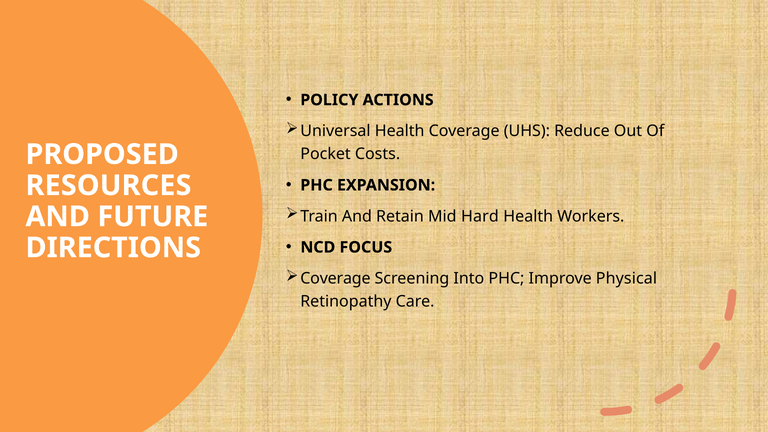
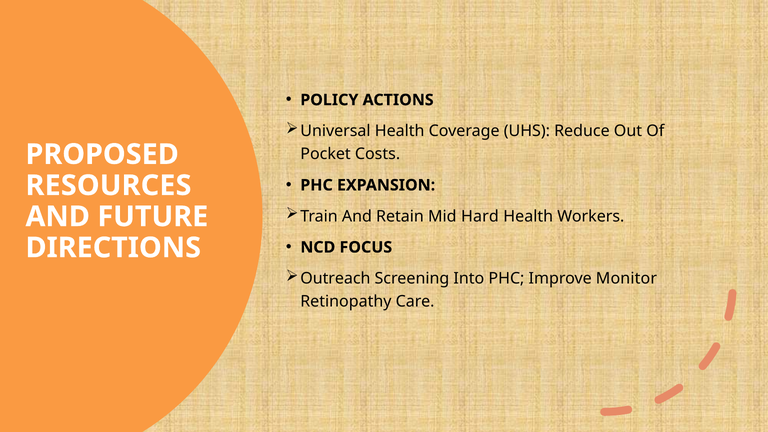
Coverage: Coverage -> Outreach (335, 278)
Physical: Physical -> Monitor (626, 278)
